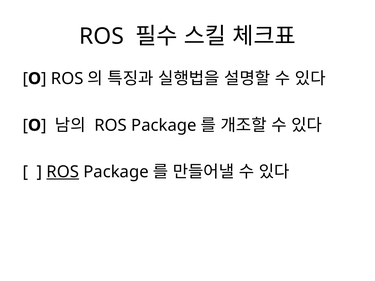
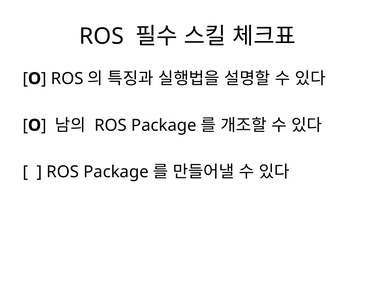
ROS underline: present -> none (63, 172)
